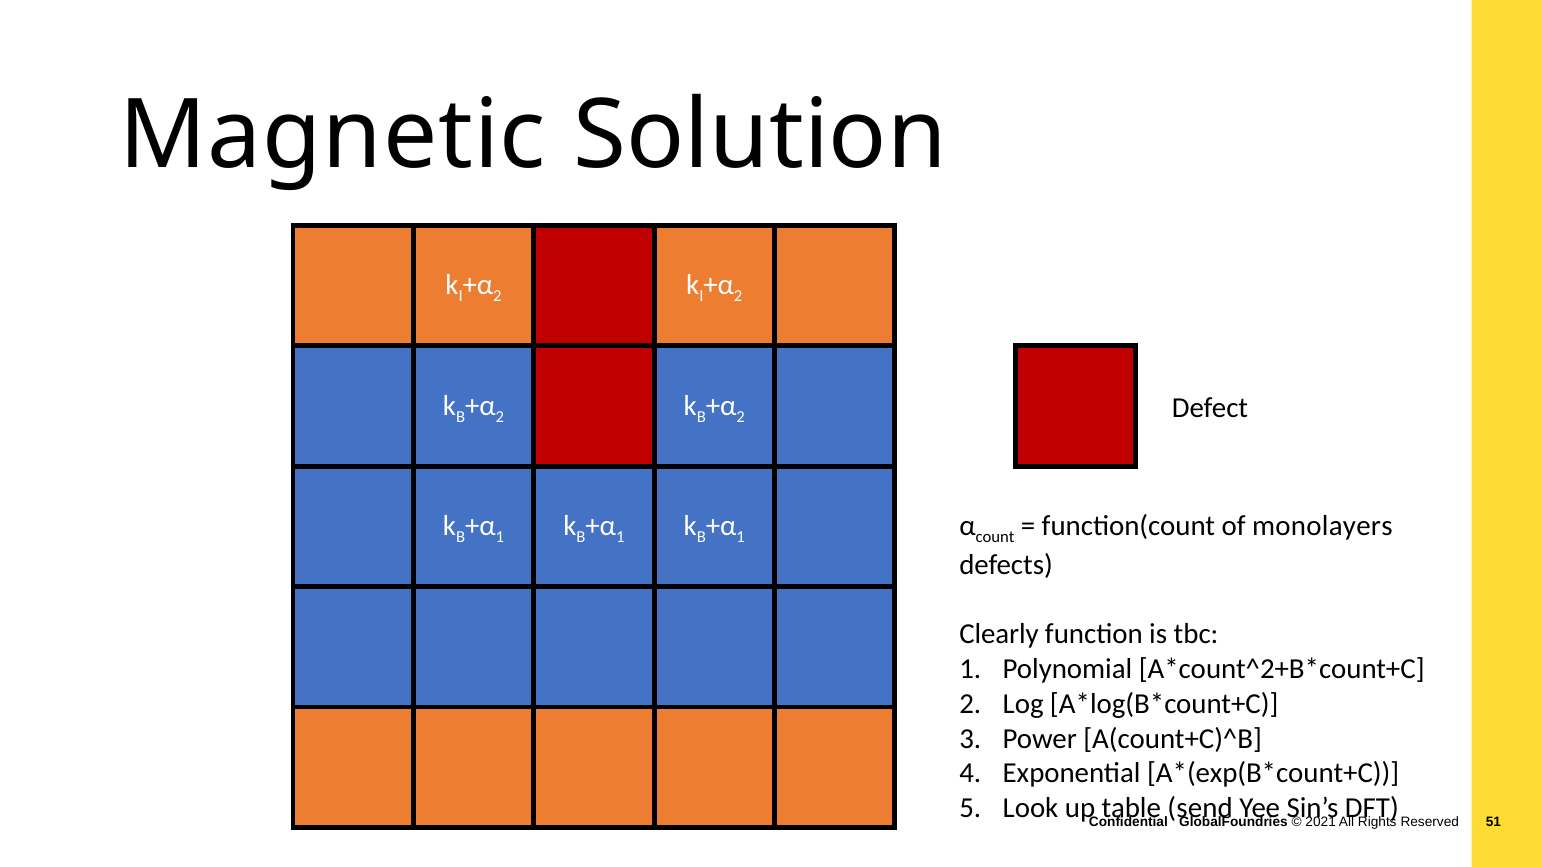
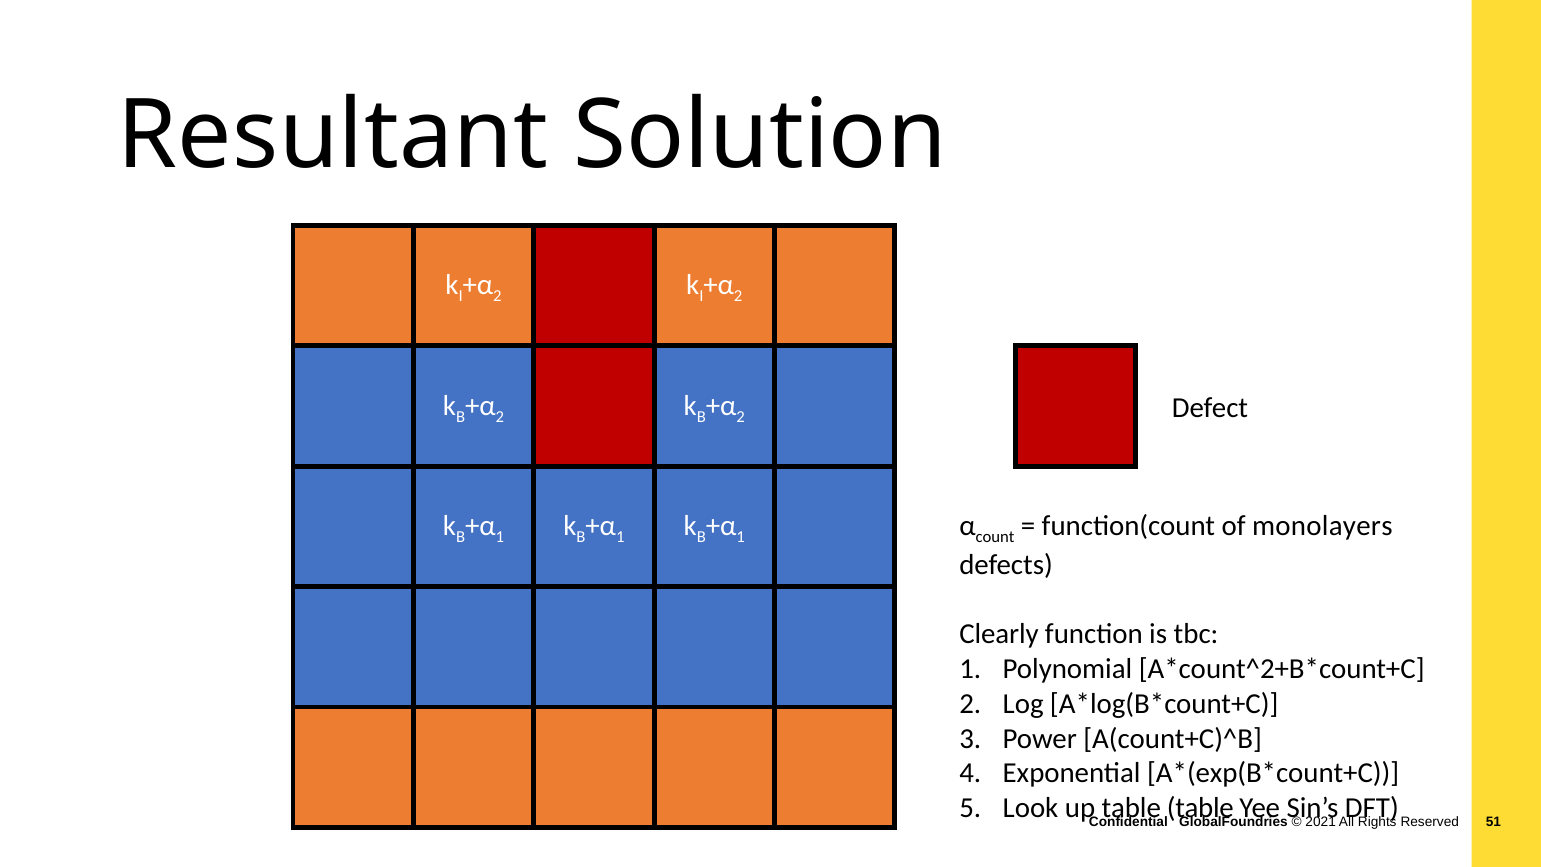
Magnetic: Magnetic -> Resultant (333, 136)
send: send -> table (1200, 808)
